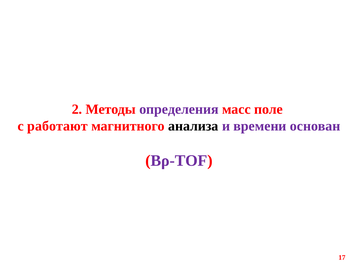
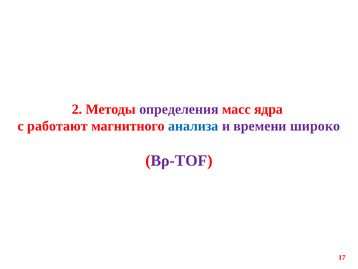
поле: поле -> ядра (269, 109)
анализа colour: black -> blue (193, 126)
основан: основан -> широко (315, 126)
